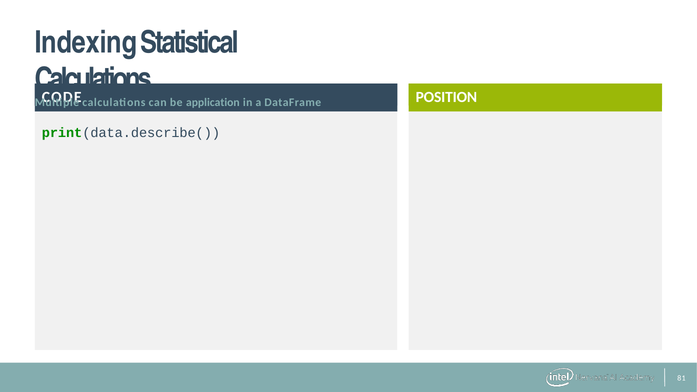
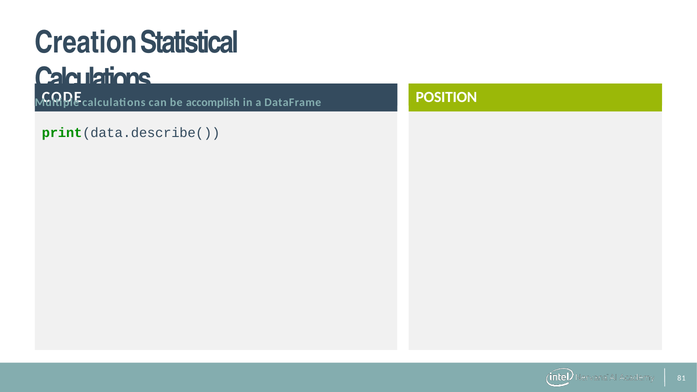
Indexing: Indexing -> Creation (86, 43)
application: application -> accomplish (213, 103)
